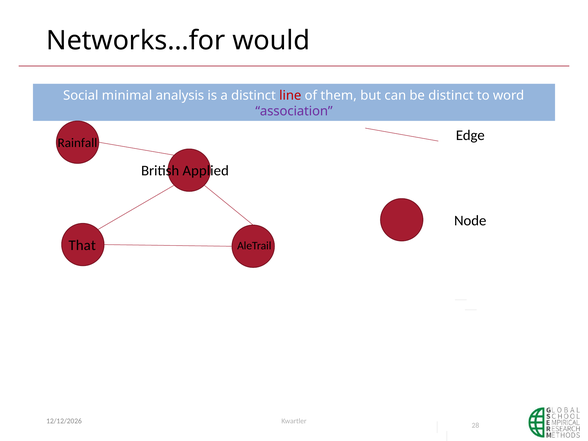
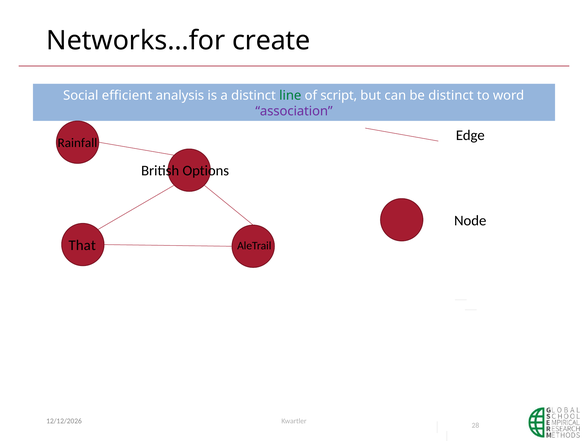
would: would -> create (271, 41)
minimal: minimal -> efficient (127, 95)
line colour: red -> green (290, 95)
them: them -> script (339, 95)
Applied: Applied -> Options (206, 171)
